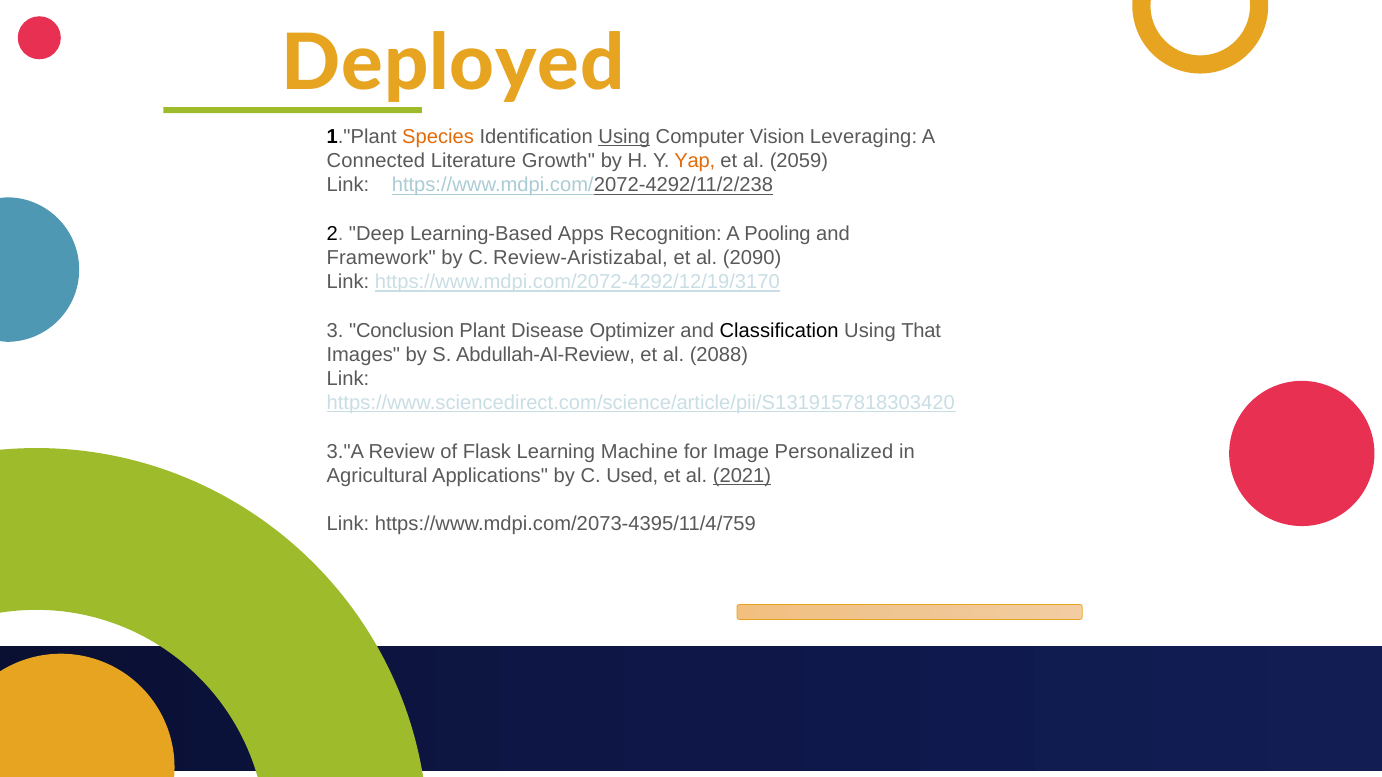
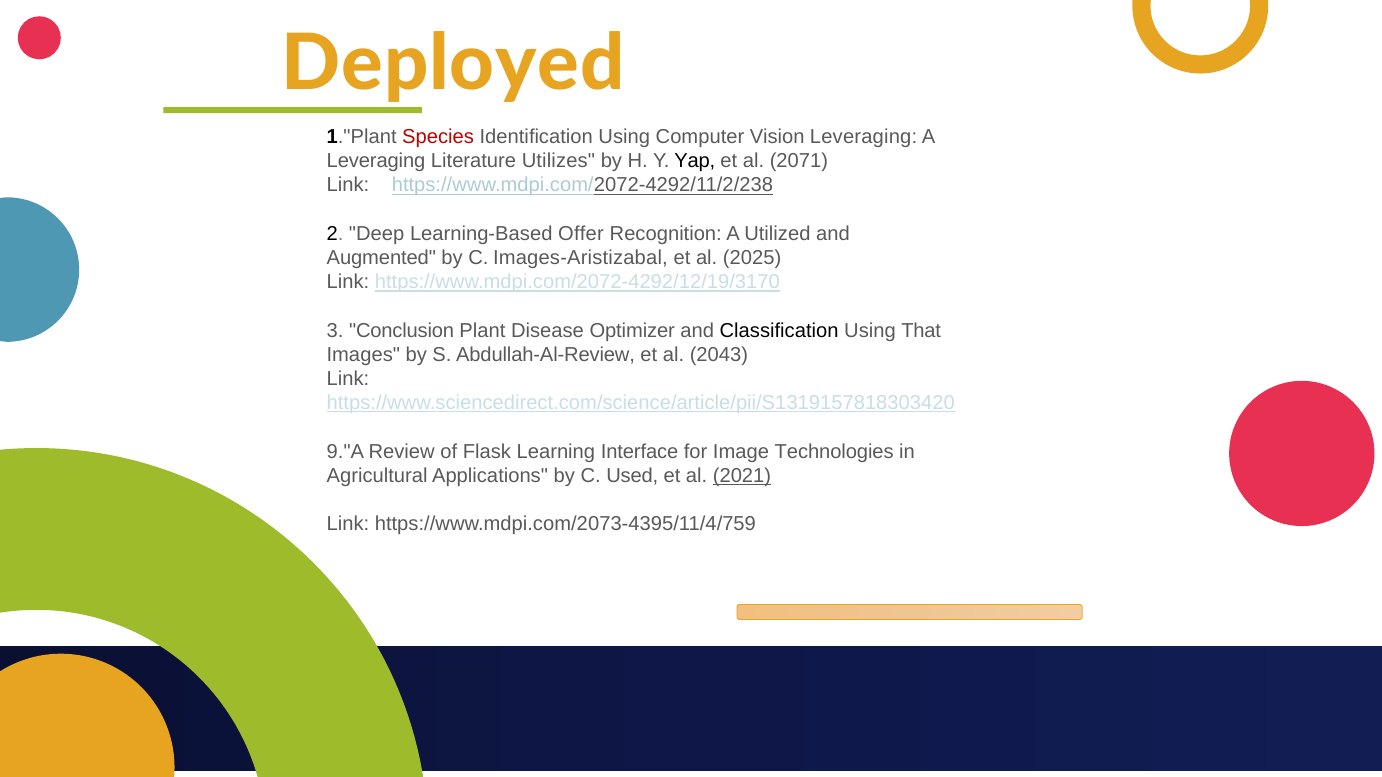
Species colour: orange -> red (438, 137)
Using underline: present -> none (624, 137)
Connected: Connected -> Leveraging (376, 161)
Growth: Growth -> Utilizes (558, 161)
Yap colour: orange -> black (695, 161)
2059: 2059 -> 2071 (799, 161)
Apps: Apps -> Offer (581, 234)
Pooling: Pooling -> Utilized (777, 234)
Framework: Framework -> Augmented (381, 258)
Review-Aristizabal: Review-Aristizabal -> Images-Aristizabal (580, 258)
2090: 2090 -> 2025 (752, 258)
2088: 2088 -> 2043 (719, 355)
3."A: 3."A -> 9."A (345, 452)
Machine: Machine -> Interface (640, 452)
Personalized: Personalized -> Technologies (834, 452)
